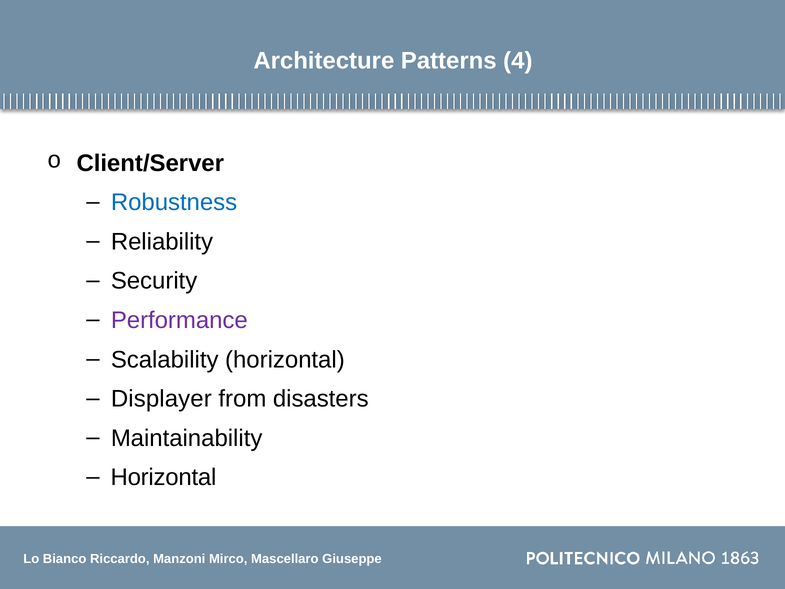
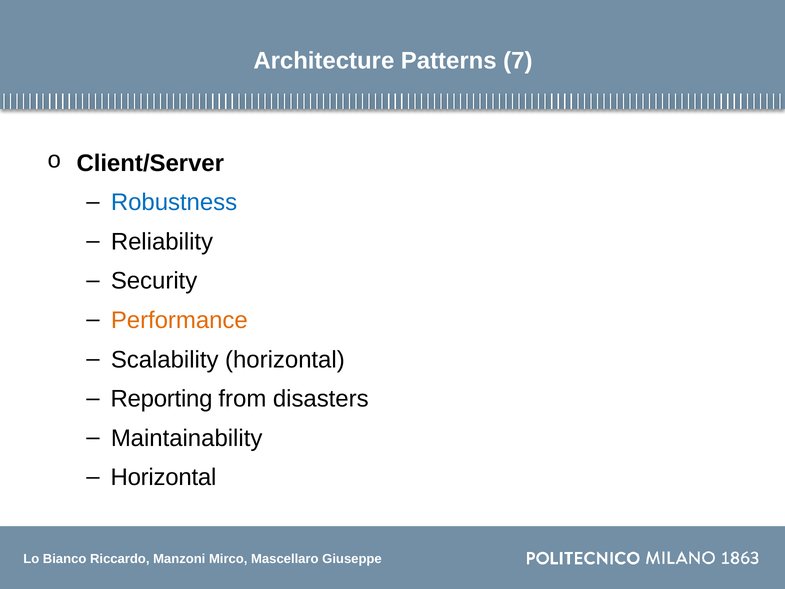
4: 4 -> 7 (518, 61)
Performance colour: purple -> orange (179, 320)
Displayer: Displayer -> Reporting (162, 399)
